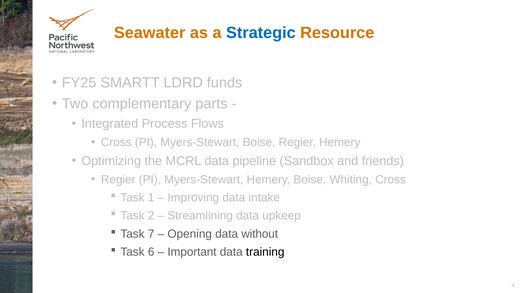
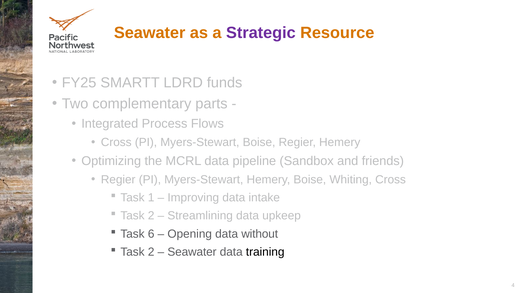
Strategic colour: blue -> purple (261, 33)
7: 7 -> 6 (151, 234)
6: 6 -> 2 (151, 252)
Important: Important -> Seawater (192, 252)
